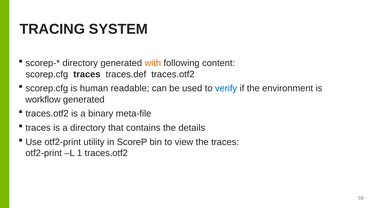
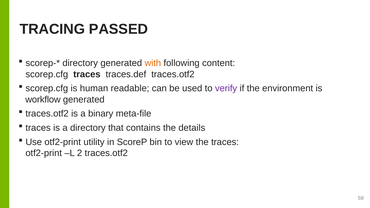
SYSTEM: SYSTEM -> PASSED (118, 29)
verify colour: blue -> purple (226, 88)
1: 1 -> 2 (80, 153)
